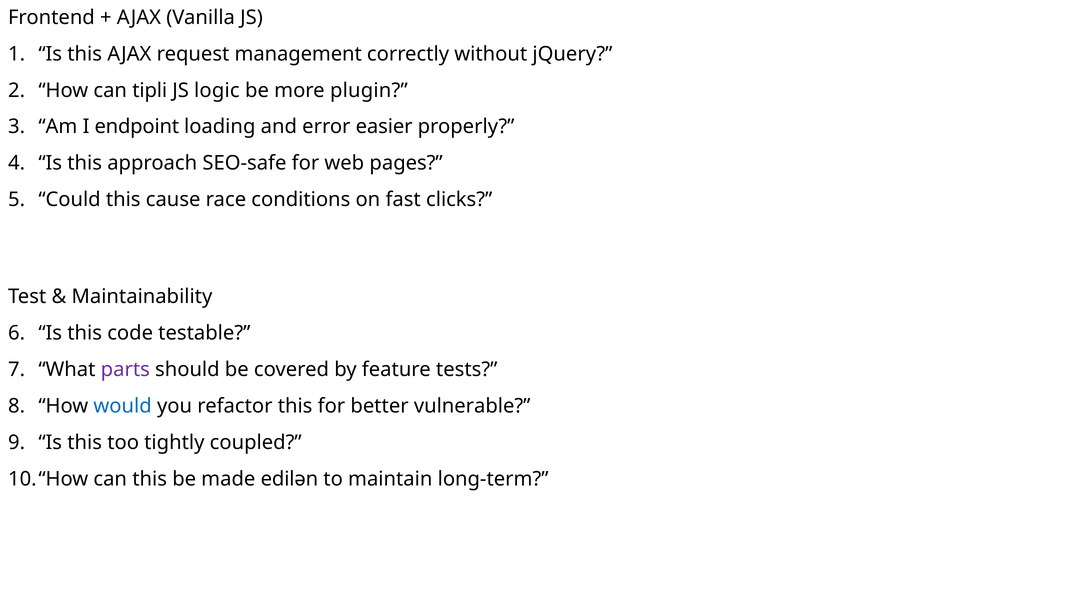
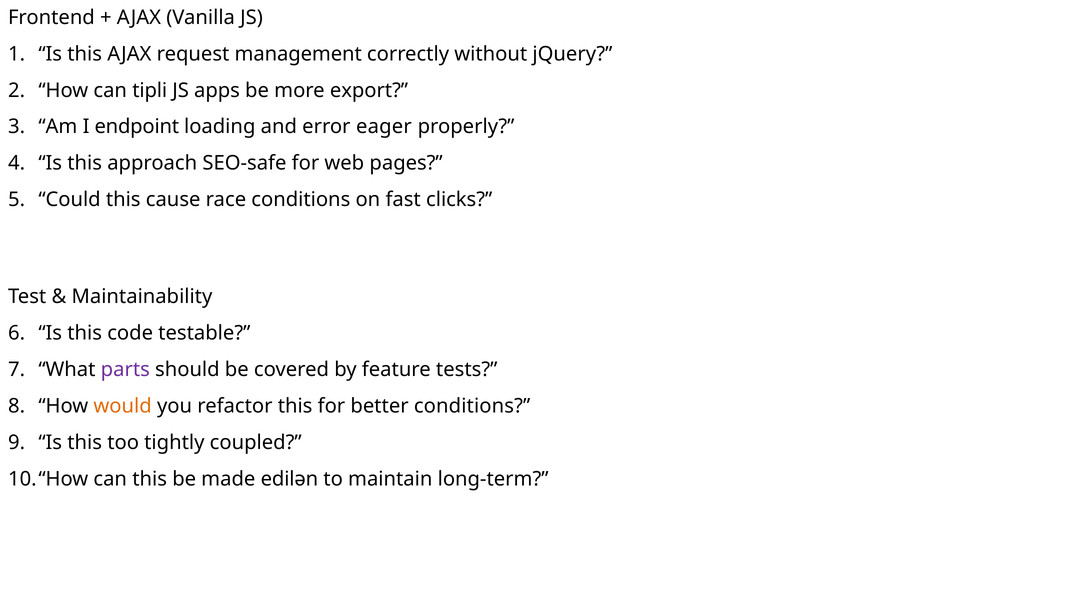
logic: logic -> apps (217, 90)
plugin: plugin -> export (369, 90)
easier: easier -> eager (384, 127)
would colour: blue -> orange (123, 406)
better vulnerable: vulnerable -> conditions (472, 406)
